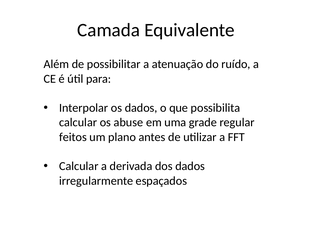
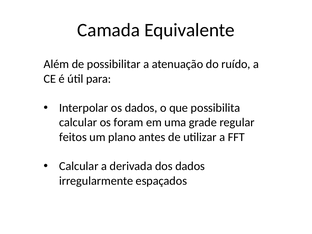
abuse: abuse -> foram (128, 122)
